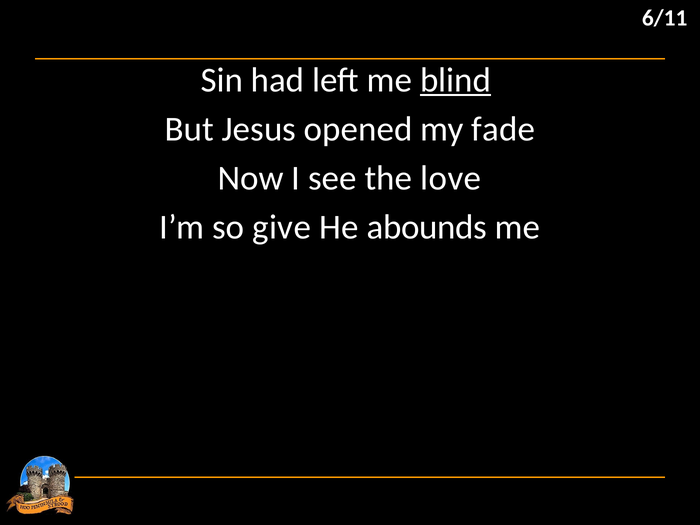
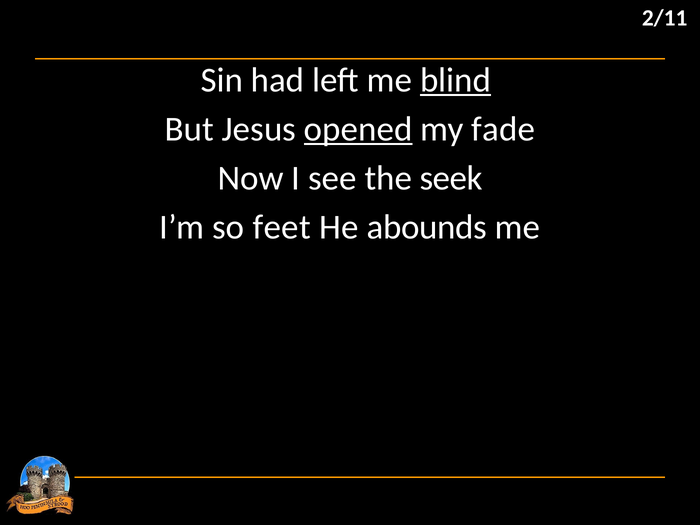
6/11: 6/11 -> 2/11 (665, 18)
opened underline: none -> present (358, 129)
love: love -> seek (451, 178)
give: give -> feet (282, 227)
